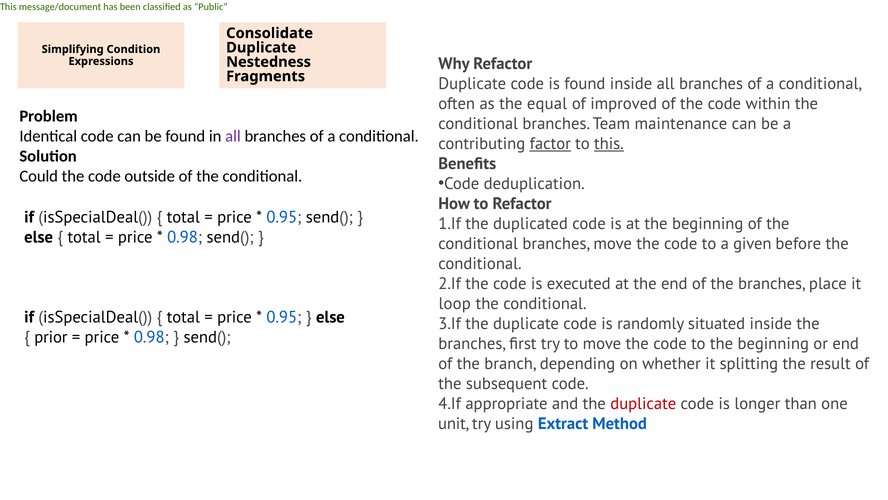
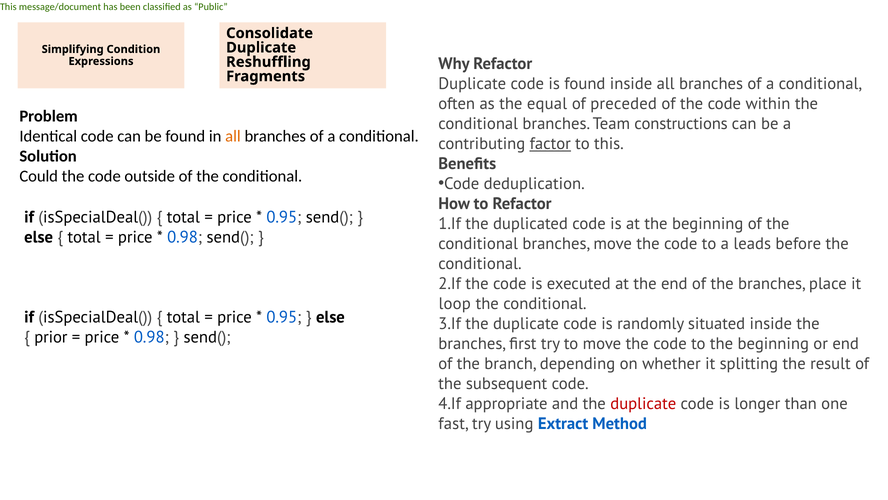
Nestedness: Nestedness -> Reshuffling (268, 62)
improved: improved -> preceded (624, 104)
maintenance: maintenance -> constructions (681, 124)
all colour: purple -> orange (233, 136)
this underline: present -> none (609, 144)
given: given -> leads (752, 243)
unit: unit -> fast (454, 423)
